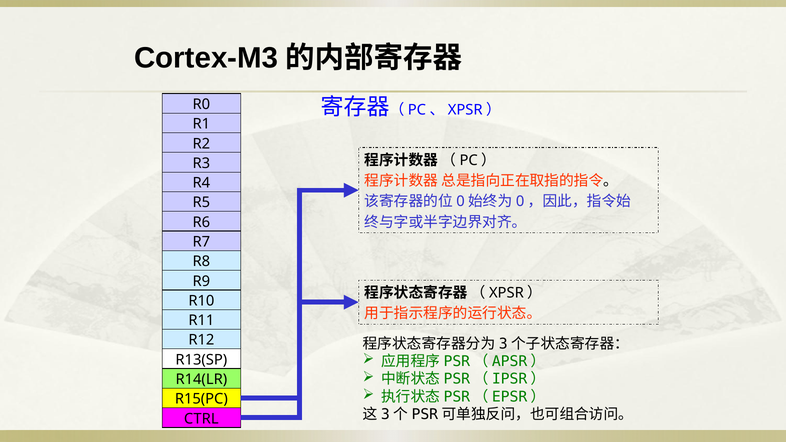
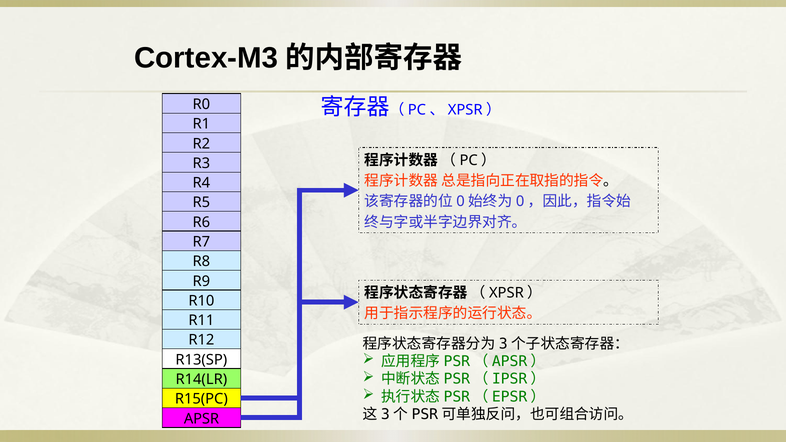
CTRL: CTRL -> APSR (201, 419)
